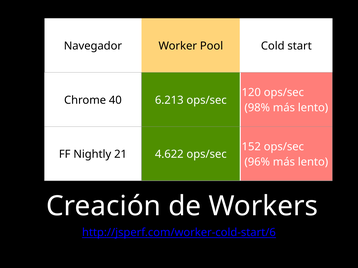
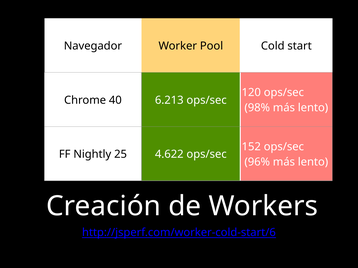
21: 21 -> 25 (121, 155)
